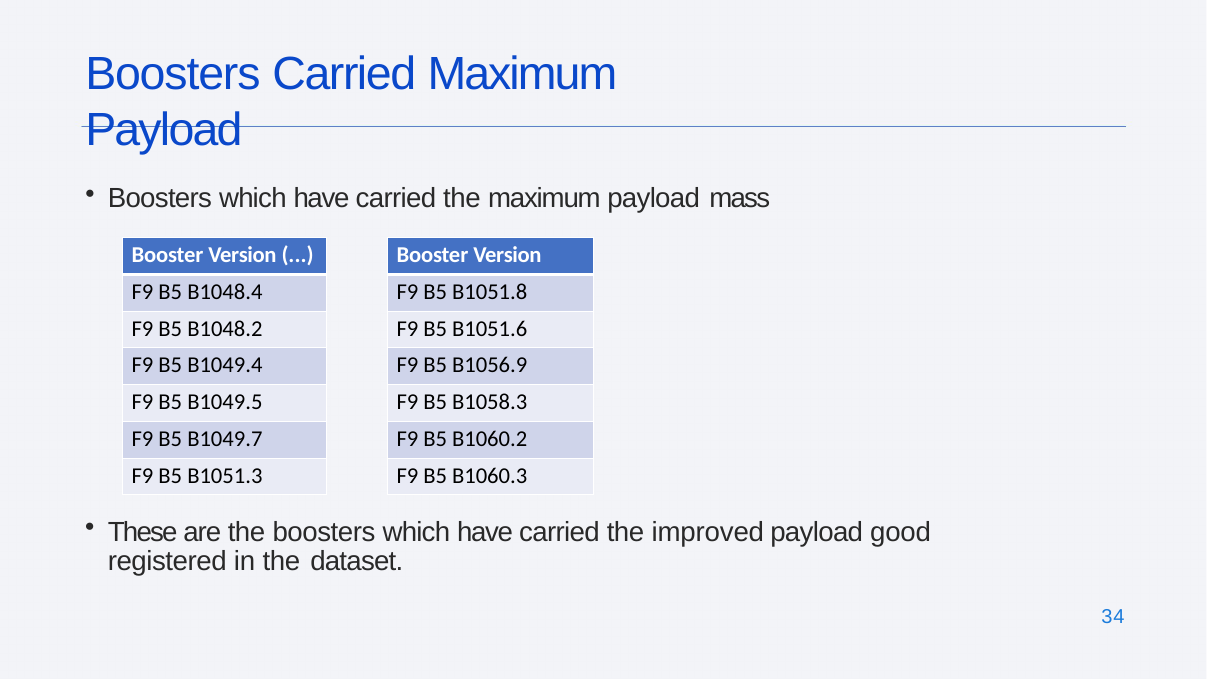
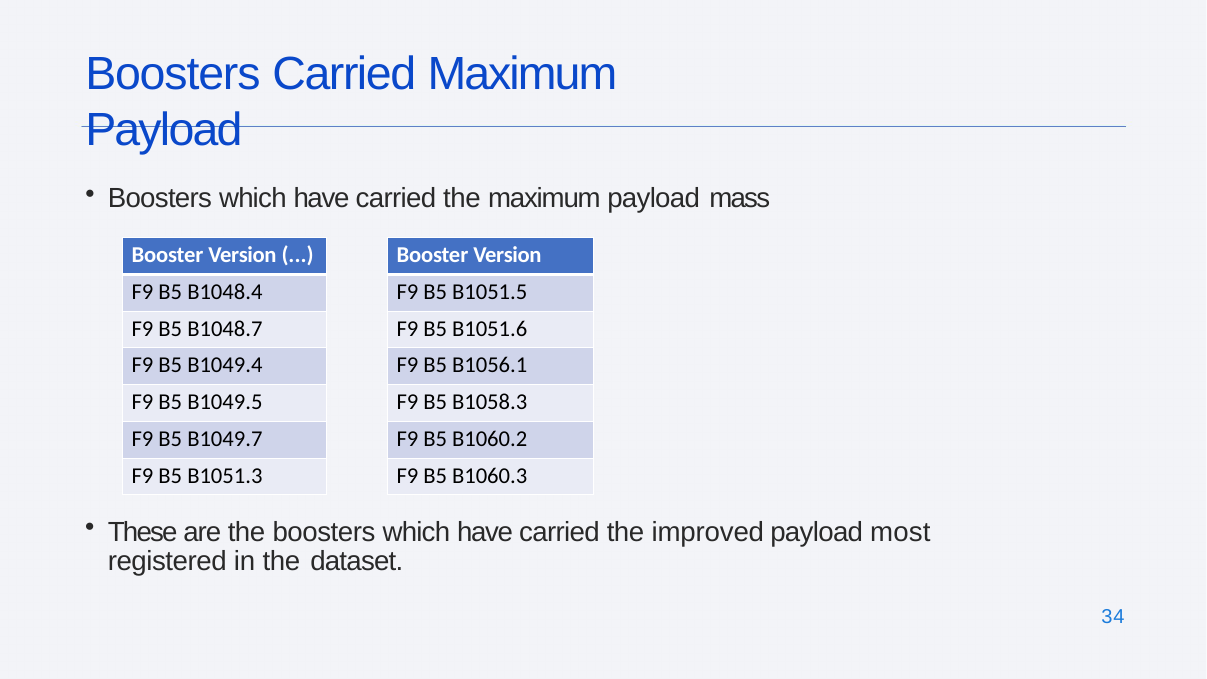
B1051.8: B1051.8 -> B1051.5 (490, 292)
B1048.2: B1048.2 -> B1048.7 (225, 329)
B1056.9: B1056.9 -> B1056.1 (490, 365)
good: good -> most (900, 532)
